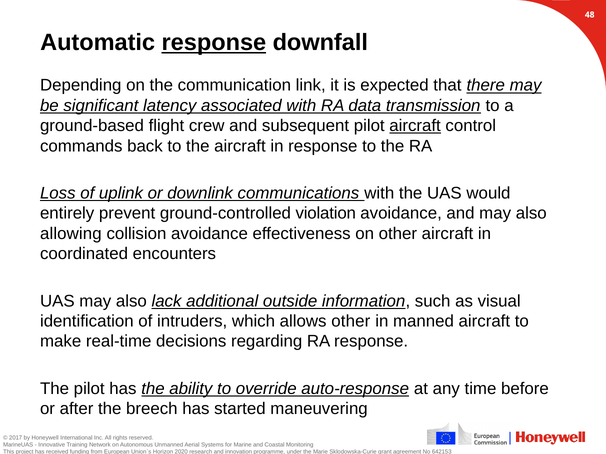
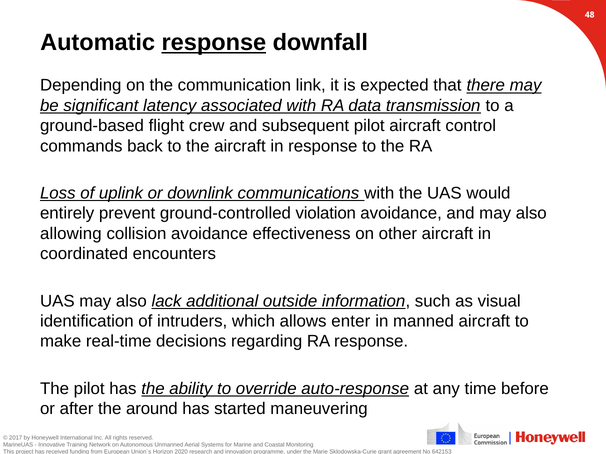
aircraft underline: present -> none (415, 126)
allows other: other -> enter (351, 322)
breech: breech -> around (152, 409)
